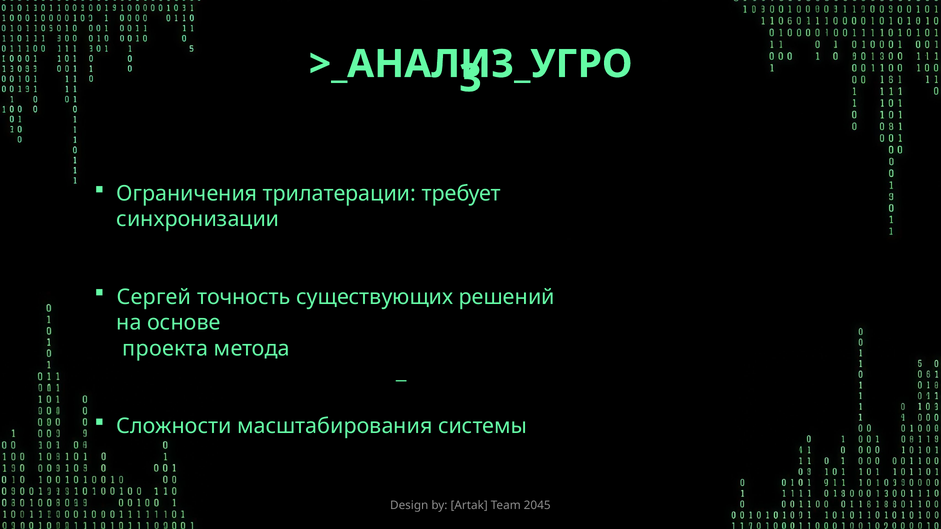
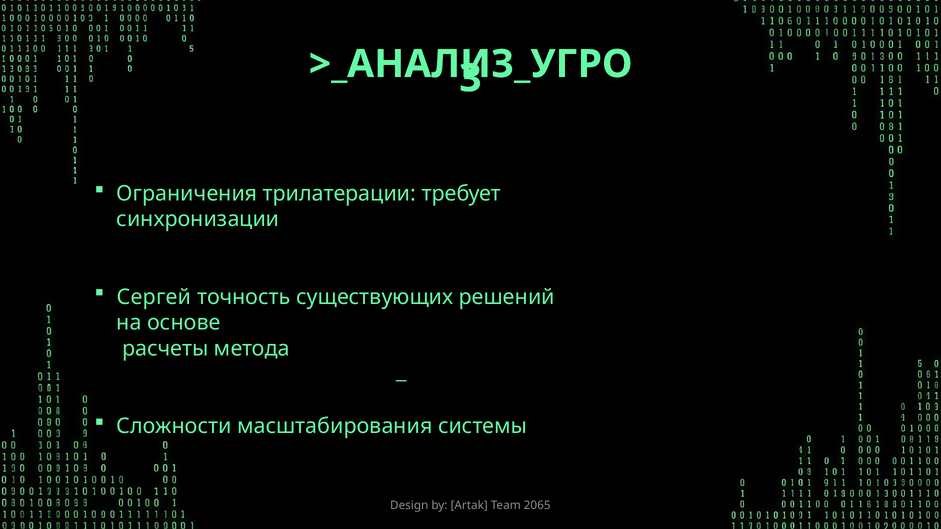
проекта: проекта -> расчеты (165, 349)
2045: 2045 -> 2065 (537, 505)
